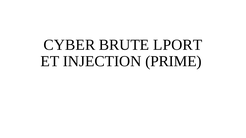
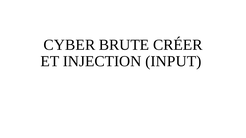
LPORT: LPORT -> CRÉER (178, 45)
PRIME: PRIME -> INPUT (173, 61)
